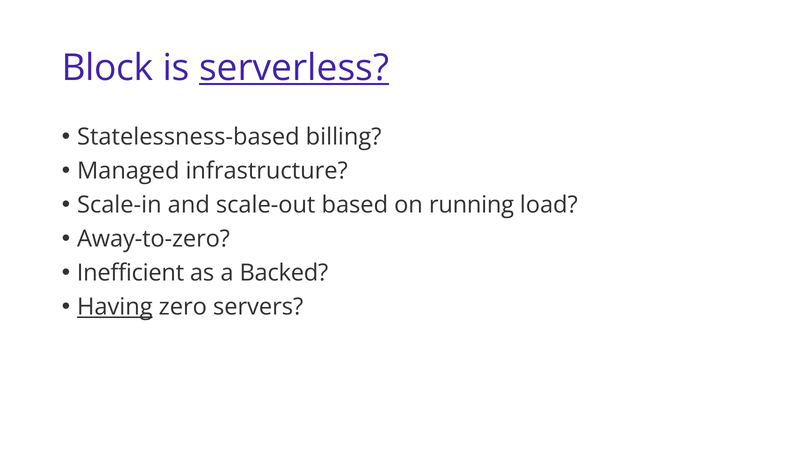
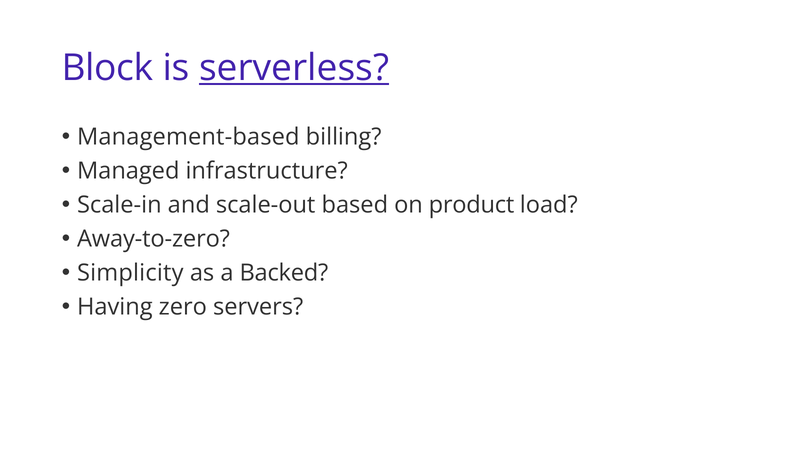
Statelessness-based: Statelessness-based -> Management-based (188, 137)
running: running -> product (471, 205)
Inefficient: Inefficient -> Simplicity (130, 273)
Having underline: present -> none (115, 307)
